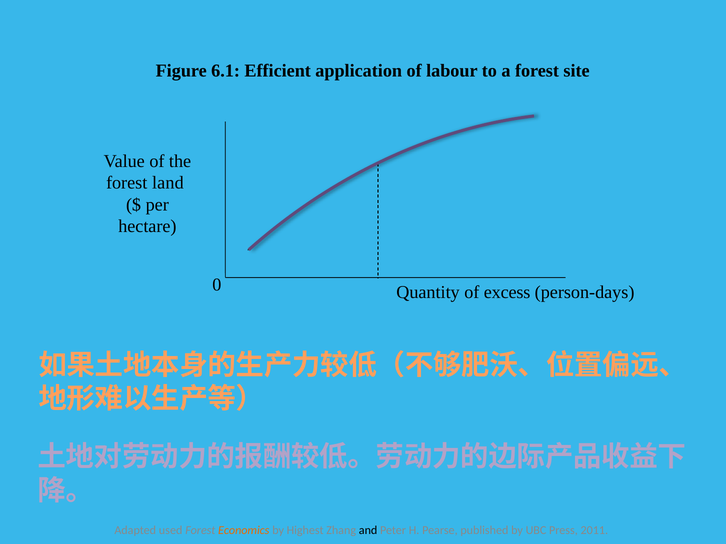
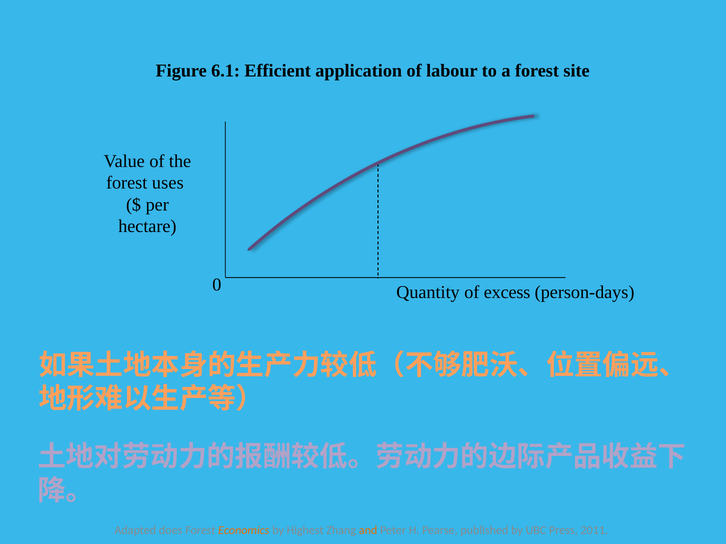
land: land -> uses (168, 183)
used: used -> does (171, 531)
and colour: black -> orange (368, 531)
